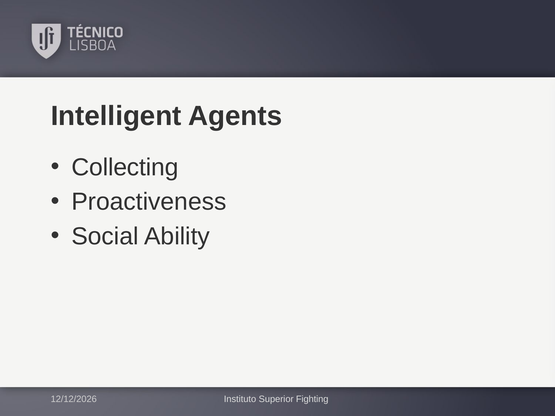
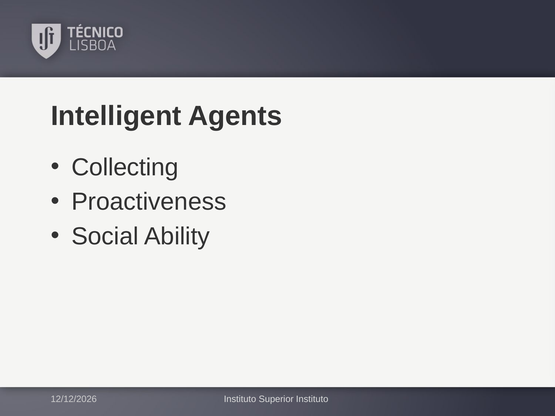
Superior Fighting: Fighting -> Instituto (312, 399)
